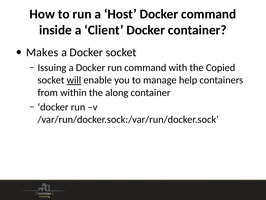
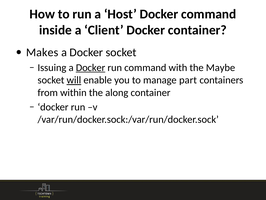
Docker underline: none -> present (91, 68)
Copied: Copied -> Maybe (221, 68)
help: help -> part (188, 80)
